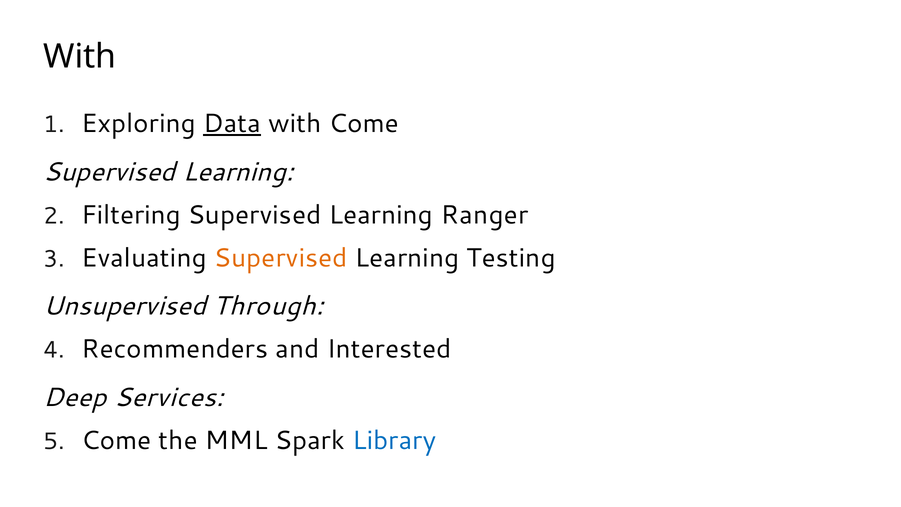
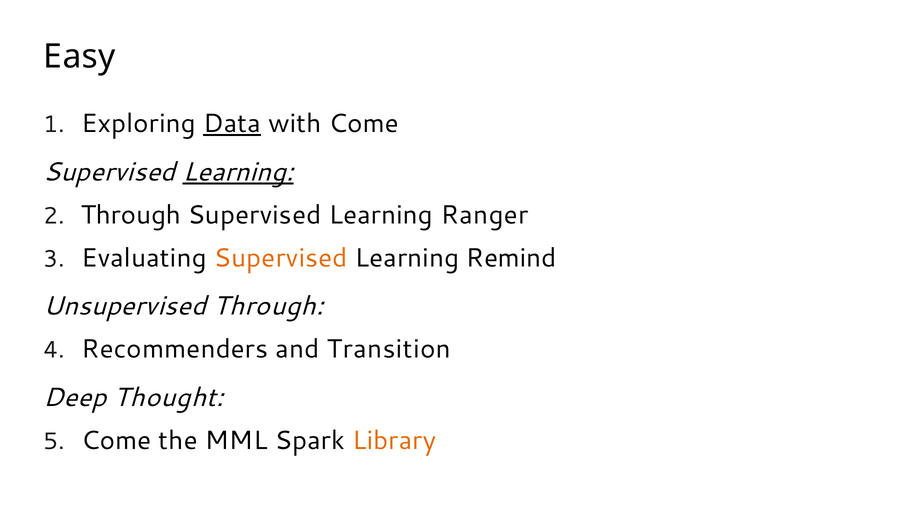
With: With -> Easy (79, 56)
Learning underline: none -> present (238, 172)
Filtering: Filtering -> Through (131, 215)
Testing: Testing -> Remind (511, 258)
Interested: Interested -> Transition (389, 349)
Services: Services -> Thought (169, 397)
Library colour: blue -> orange (394, 440)
